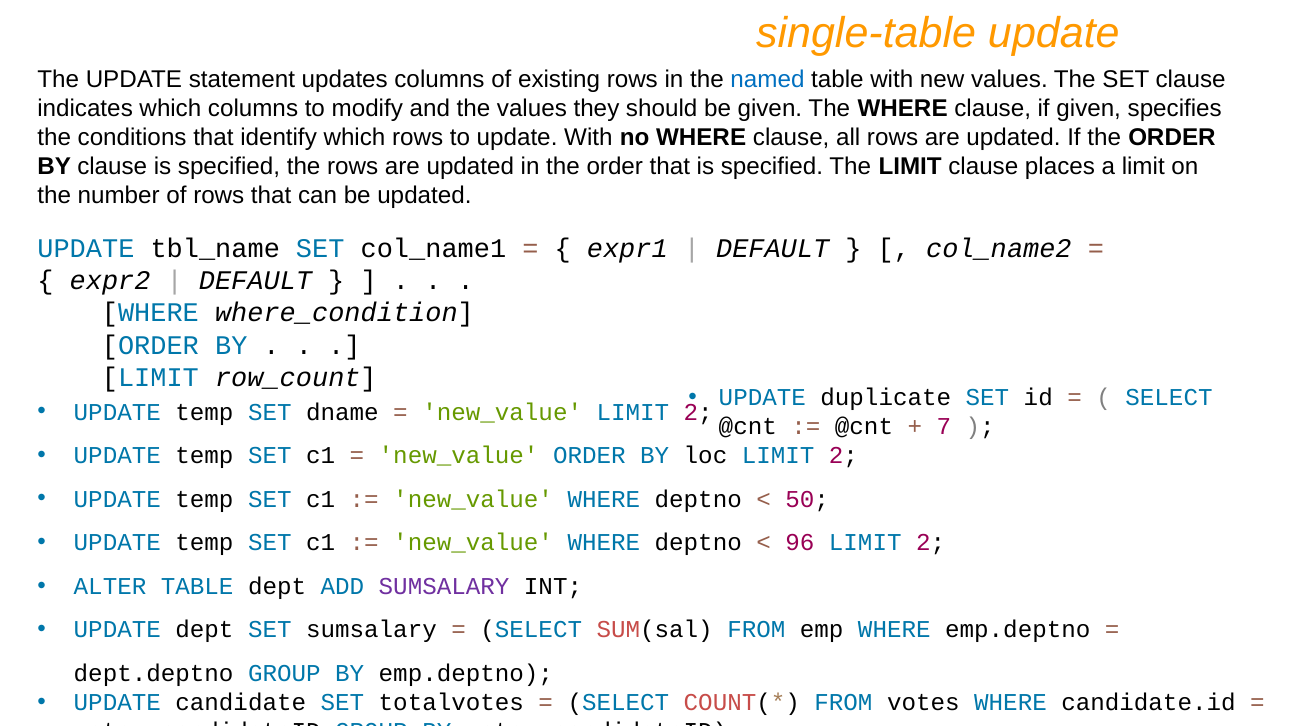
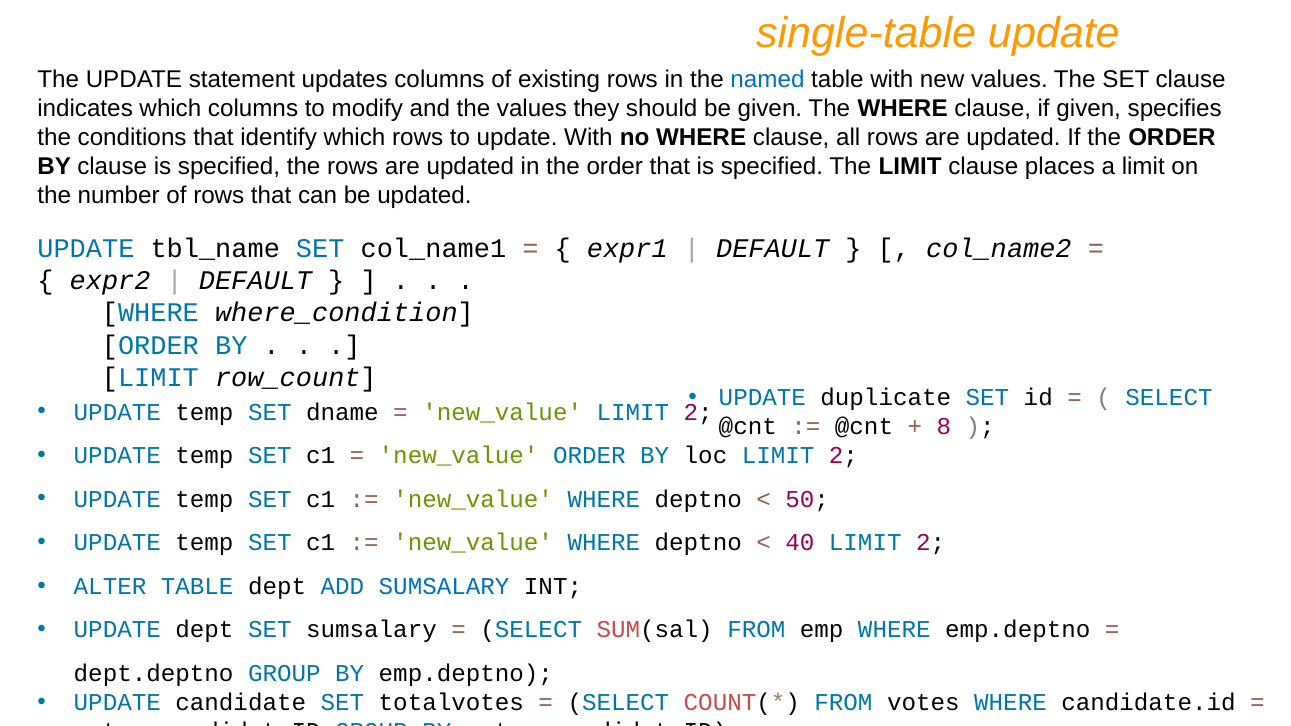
7: 7 -> 8 (944, 427)
96: 96 -> 40 (800, 543)
SUMSALARY colour: purple -> blue (444, 587)
